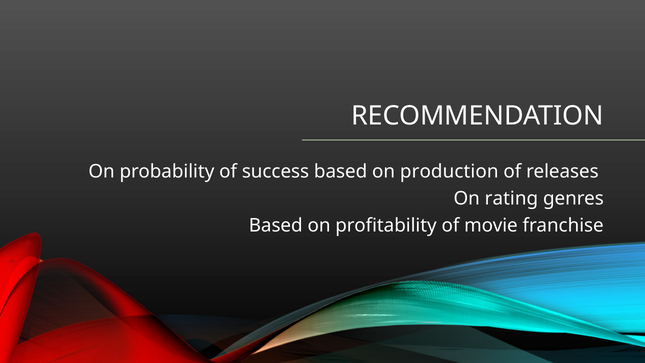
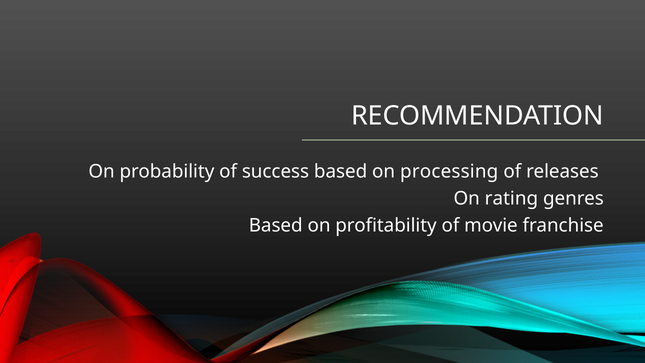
production: production -> processing (449, 171)
